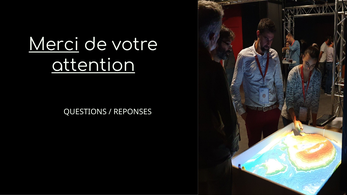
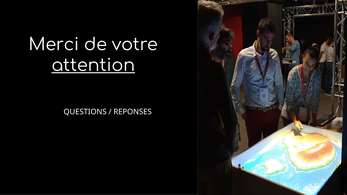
Merci underline: present -> none (54, 45)
